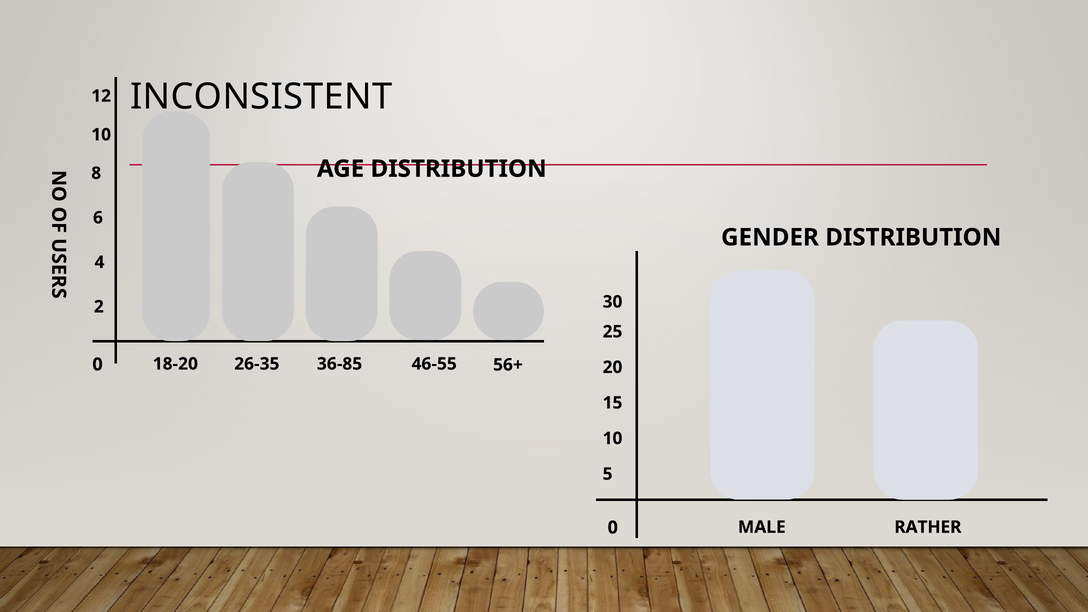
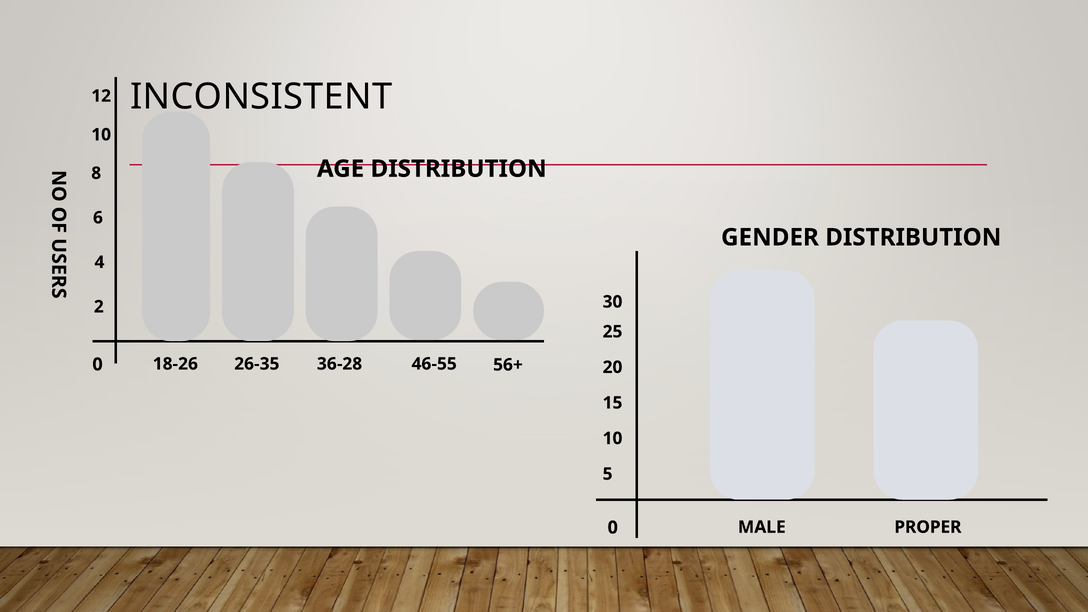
18-20: 18-20 -> 18-26 (175, 364)
36-85: 36-85 -> 36-28 (340, 364)
RATHER: RATHER -> PROPER (928, 527)
